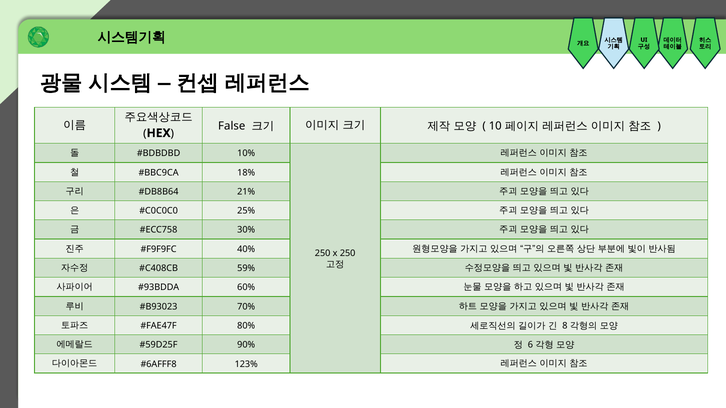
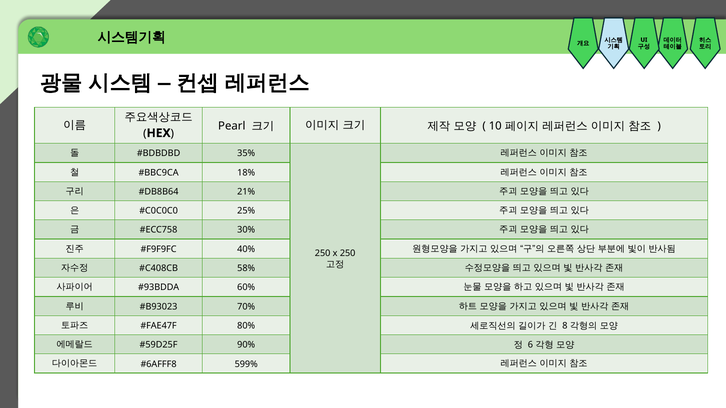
False: False -> Pearl (232, 126)
10%: 10% -> 35% (246, 154)
59%: 59% -> 58% (246, 269)
123%: 123% -> 599% (246, 364)
